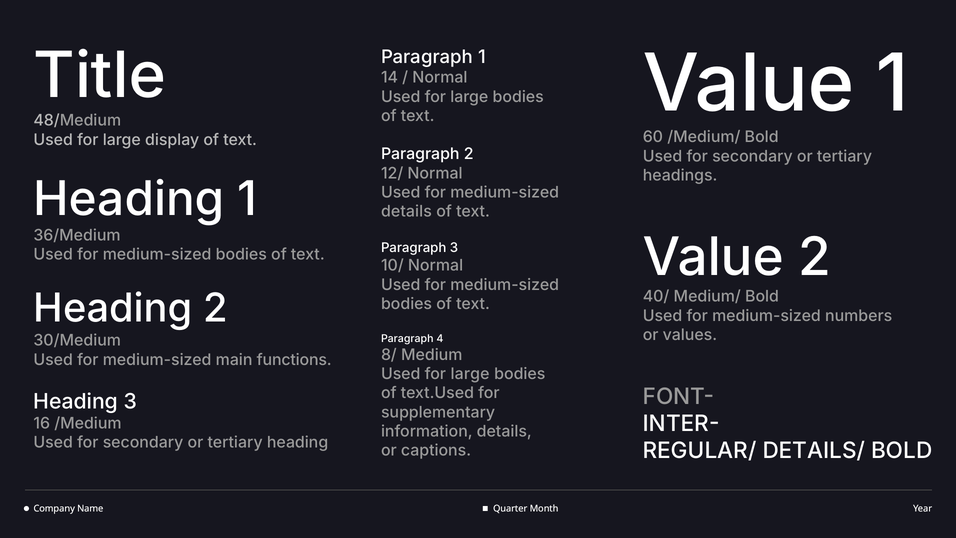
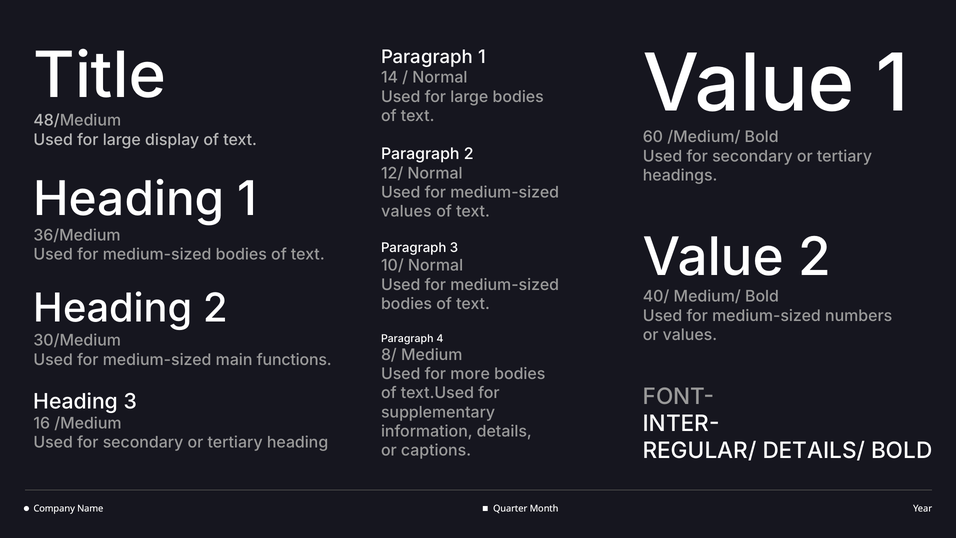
details: details -> values (406, 211)
large: large -> more (470, 374)
